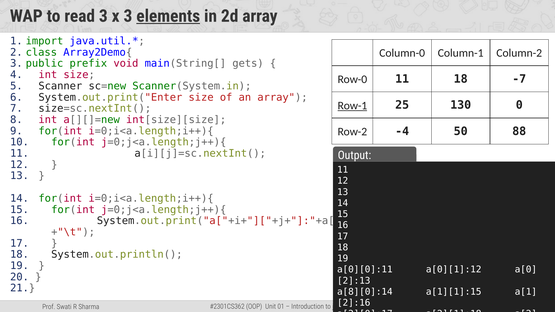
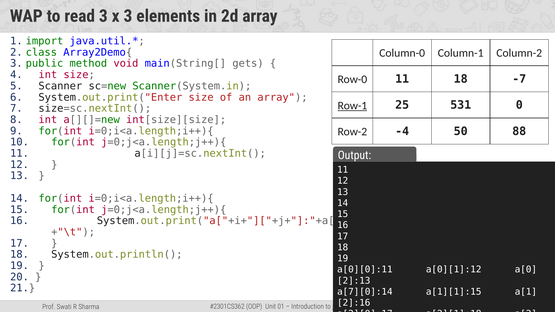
elements underline: present -> none (168, 16)
prefix: prefix -> method (88, 64)
130: 130 -> 531 (461, 105)
a[8][0]:14: a[8][0]:14 -> a[7][0]:14 (365, 292)
